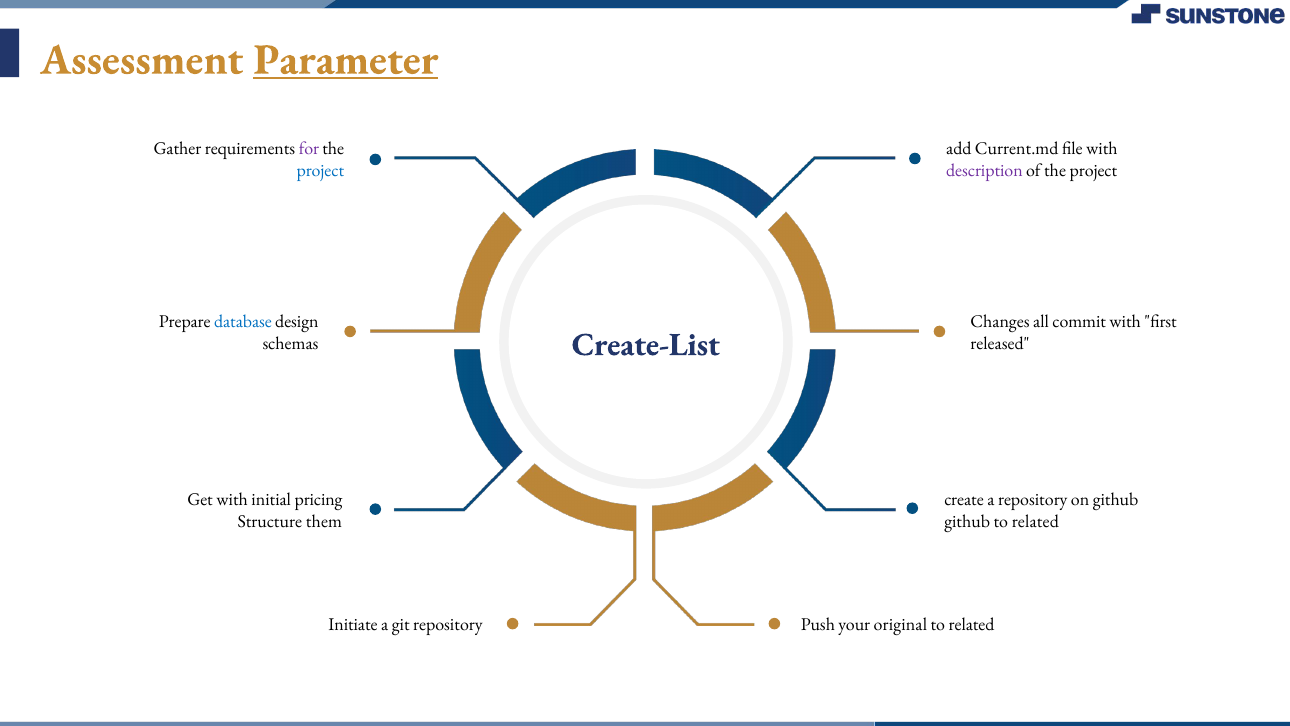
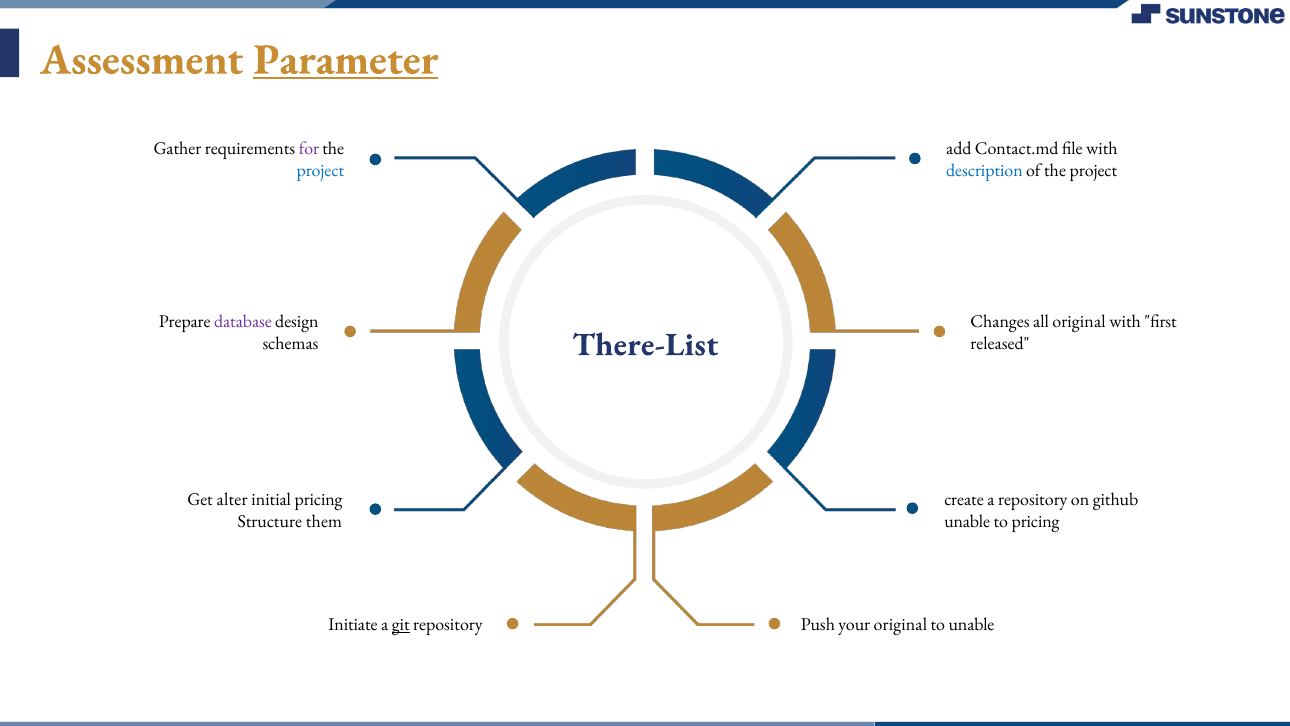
Current.md: Current.md -> Contact.md (1017, 149)
description colour: purple -> blue (984, 170)
database colour: blue -> purple (243, 322)
all commit: commit -> original (1079, 322)
Create-List: Create-List -> There-List (645, 344)
Get with: with -> alter (232, 500)
github: github -> unable (967, 521)
related: related -> pricing (1036, 521)
git underline: none -> present (401, 625)
related: related -> unable (972, 625)
